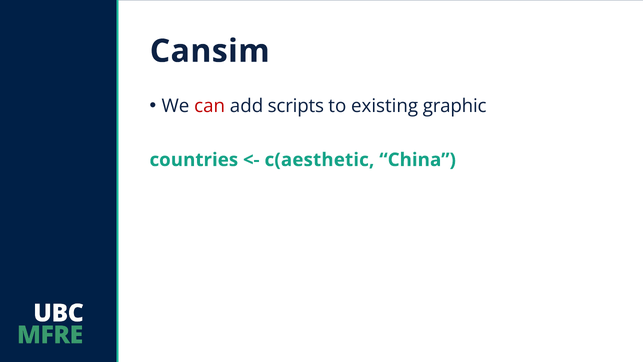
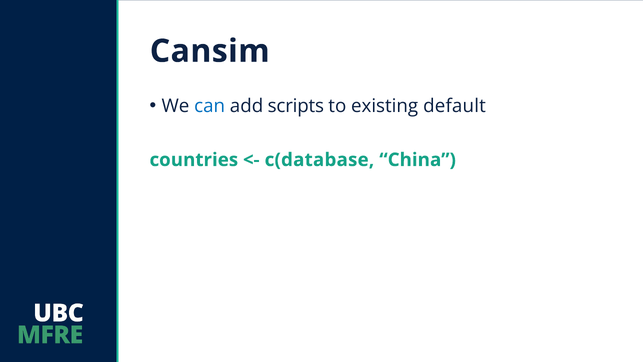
can colour: red -> blue (210, 106)
graphic: graphic -> default (455, 106)
c(aesthetic: c(aesthetic -> c(database (319, 160)
